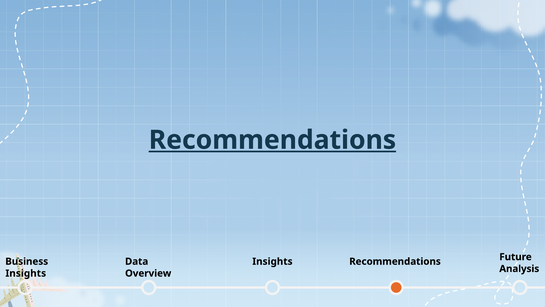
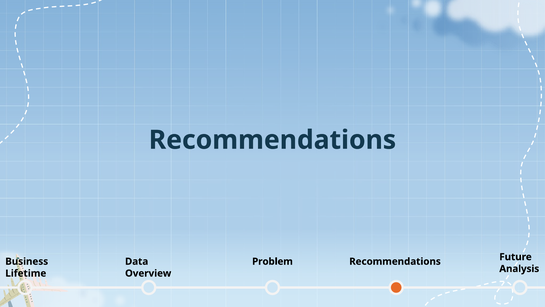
Recommendations underline: present -> none (272, 140)
Insights: Insights -> Problem (273, 261)
Insights: Insights -> Lifetime (26, 273)
